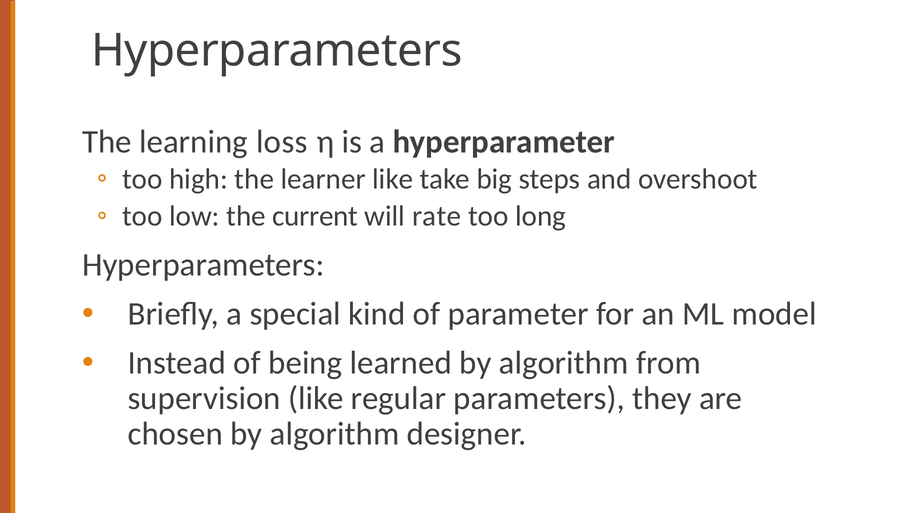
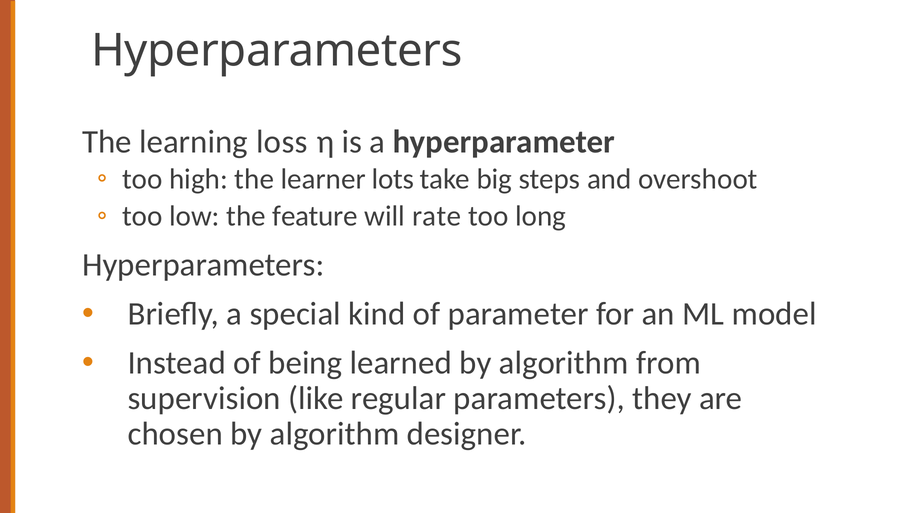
learner like: like -> lots (393, 179)
current: current -> feature (315, 216)
